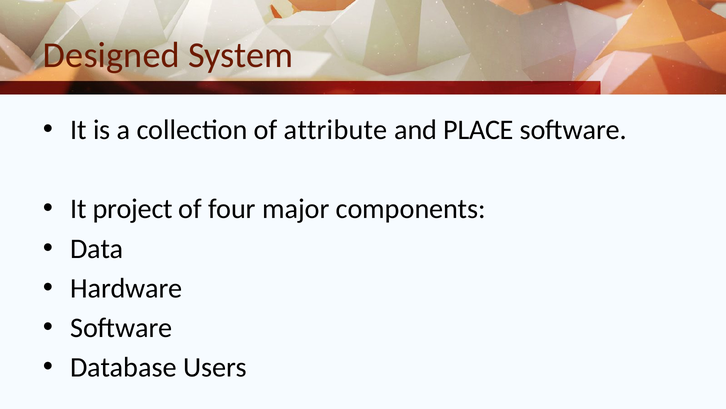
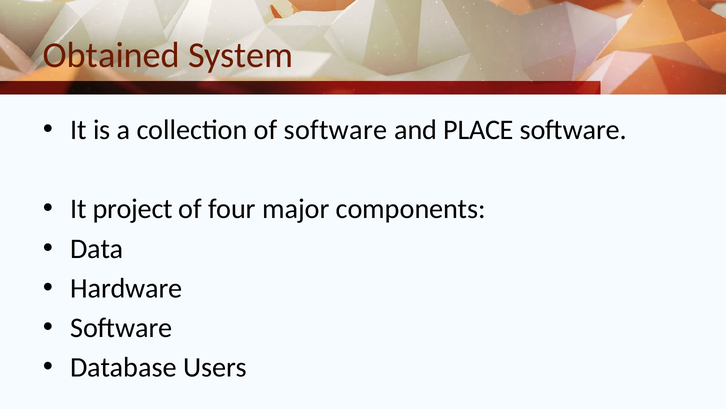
Designed: Designed -> Obtained (111, 55)
of attribute: attribute -> software (336, 130)
